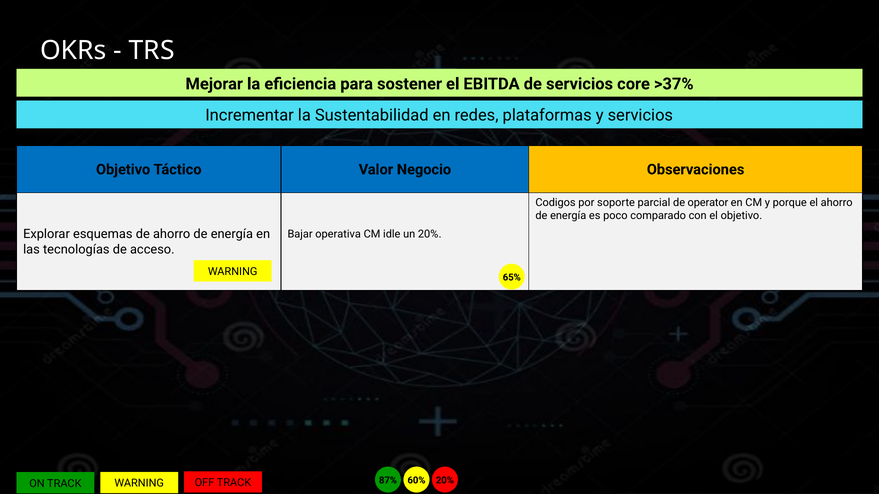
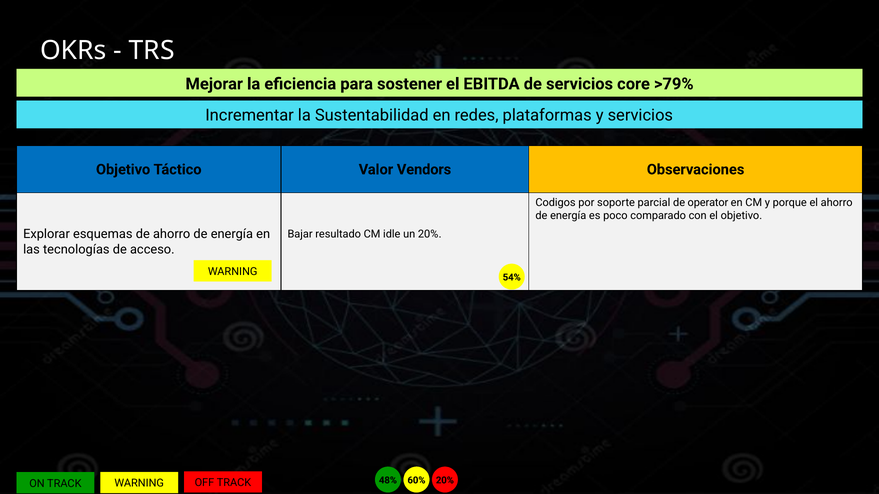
>37%: >37% -> >79% (674, 84)
Negocio: Negocio -> Vendors (424, 170)
operativa: operativa -> resultado (338, 234)
65%: 65% -> 54% (512, 278)
87%: 87% -> 48% (388, 481)
